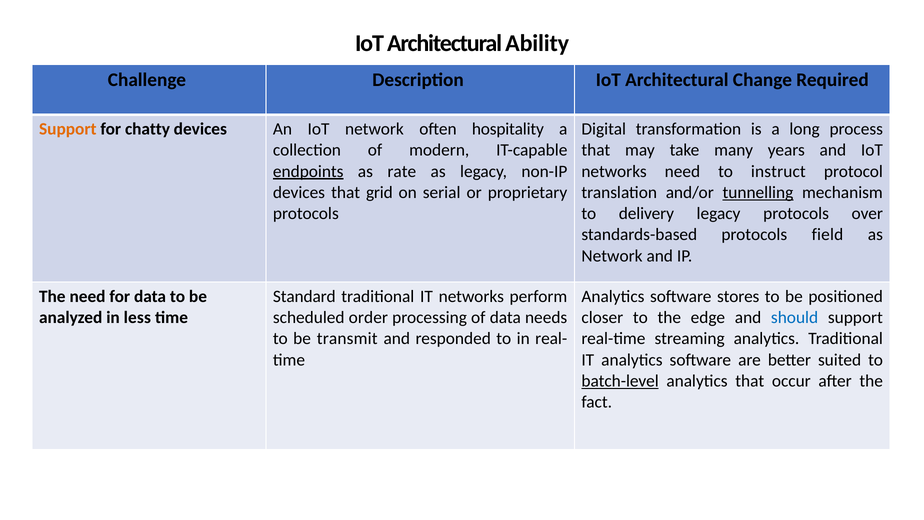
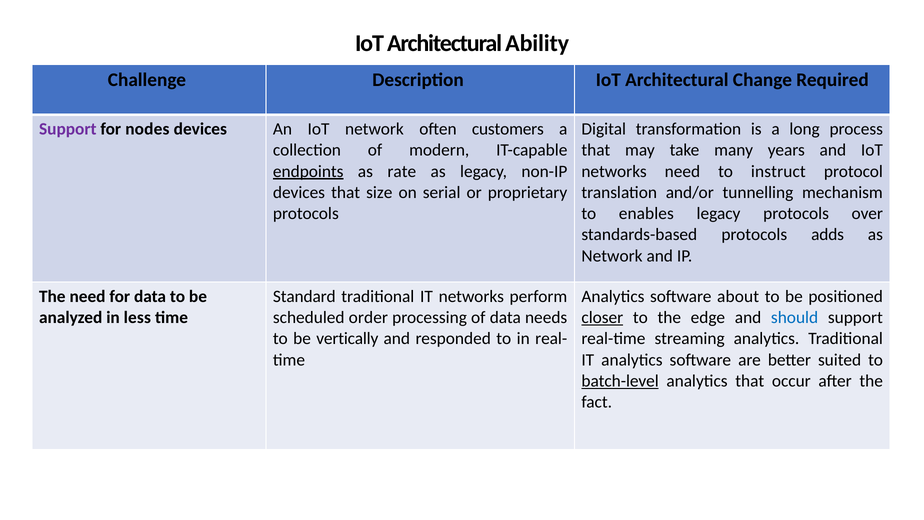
Support colour: orange -> purple (68, 129)
chatty: chatty -> nodes (147, 129)
hospitality: hospitality -> customers (508, 129)
grid: grid -> size (379, 192)
tunnelling underline: present -> none (758, 192)
delivery: delivery -> enables (646, 214)
field: field -> adds (828, 235)
stores: stores -> about (738, 296)
closer underline: none -> present (602, 317)
transmit: transmit -> vertically (347, 339)
